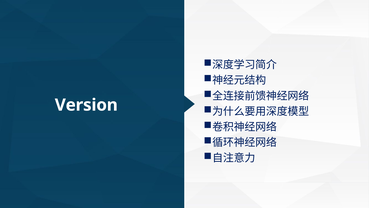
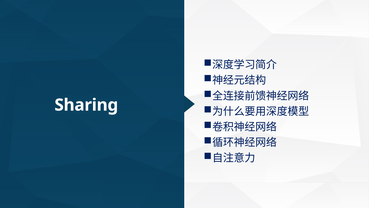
Version: Version -> Sharing (86, 105)
